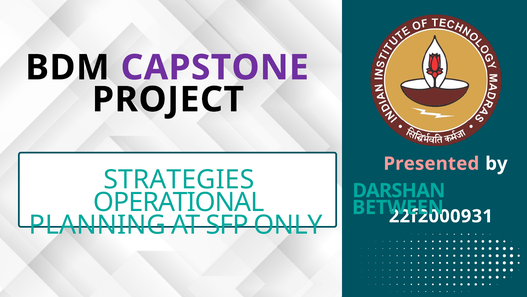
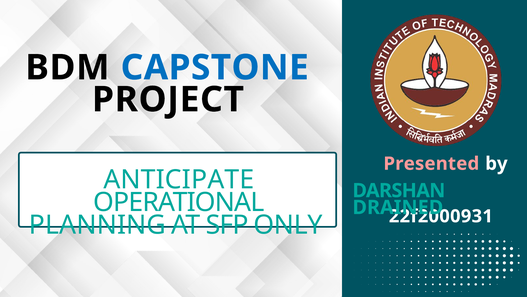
CAPSTONE colour: purple -> blue (215, 68)
STRATEGIES: STRATEGIES -> ANTICIPATE (179, 179)
BETWEEN: BETWEEN -> DRAINED (398, 207)
